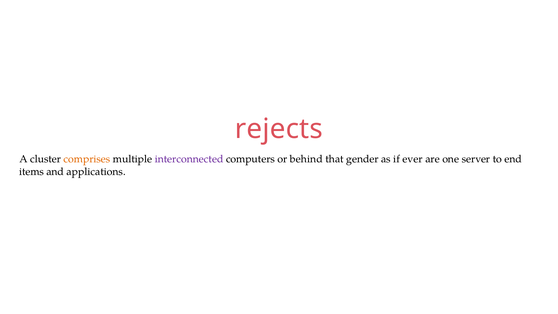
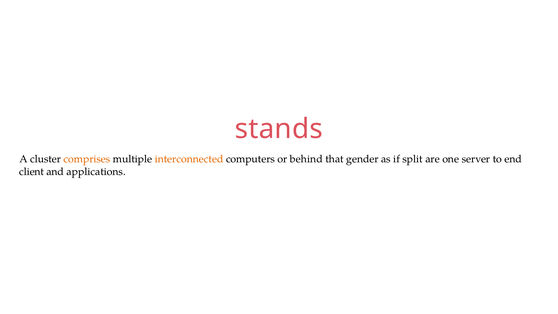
rejects: rejects -> stands (279, 129)
interconnected colour: purple -> orange (189, 159)
ever: ever -> split (413, 159)
items: items -> client (32, 172)
